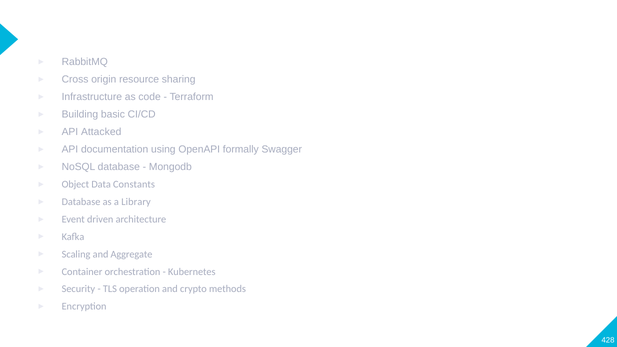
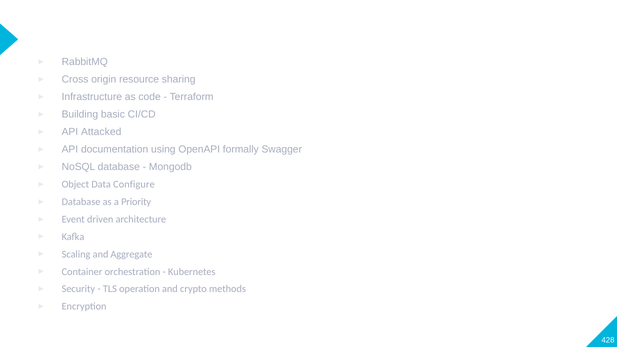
Constants: Constants -> Configure (134, 184)
Library: Library -> Priority (136, 202)
